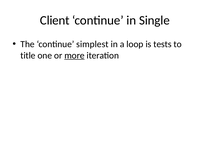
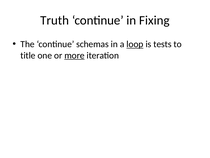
Client: Client -> Truth (55, 20)
Single: Single -> Fixing (154, 20)
simplest: simplest -> schemas (92, 44)
loop underline: none -> present (135, 44)
